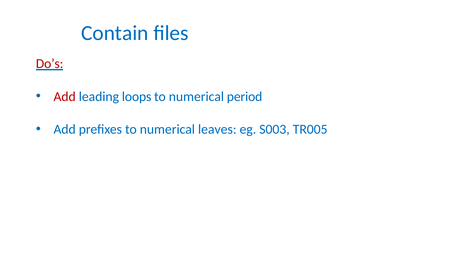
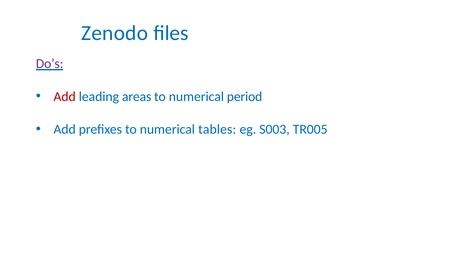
Contain: Contain -> Zenodo (115, 33)
Do’s colour: red -> purple (50, 64)
loops: loops -> areas (137, 97)
leaves: leaves -> tables (217, 129)
